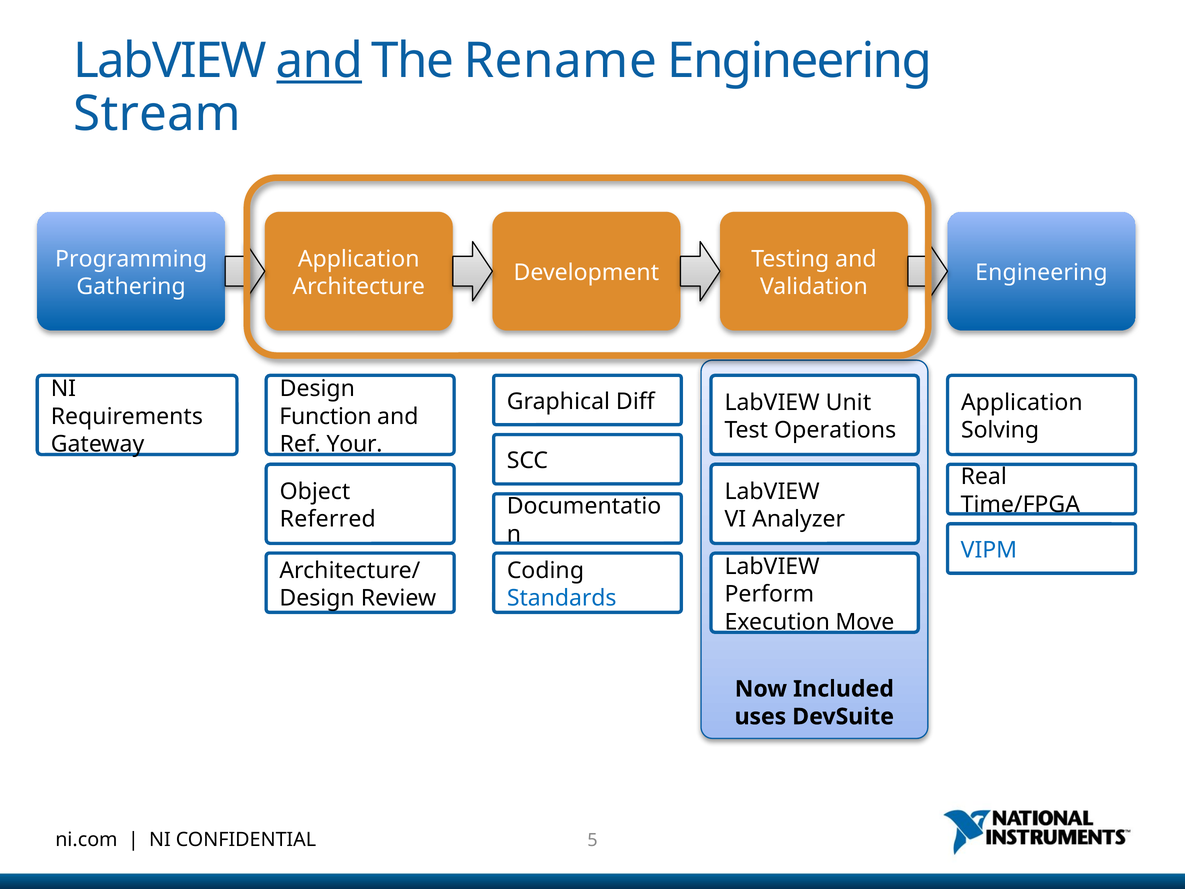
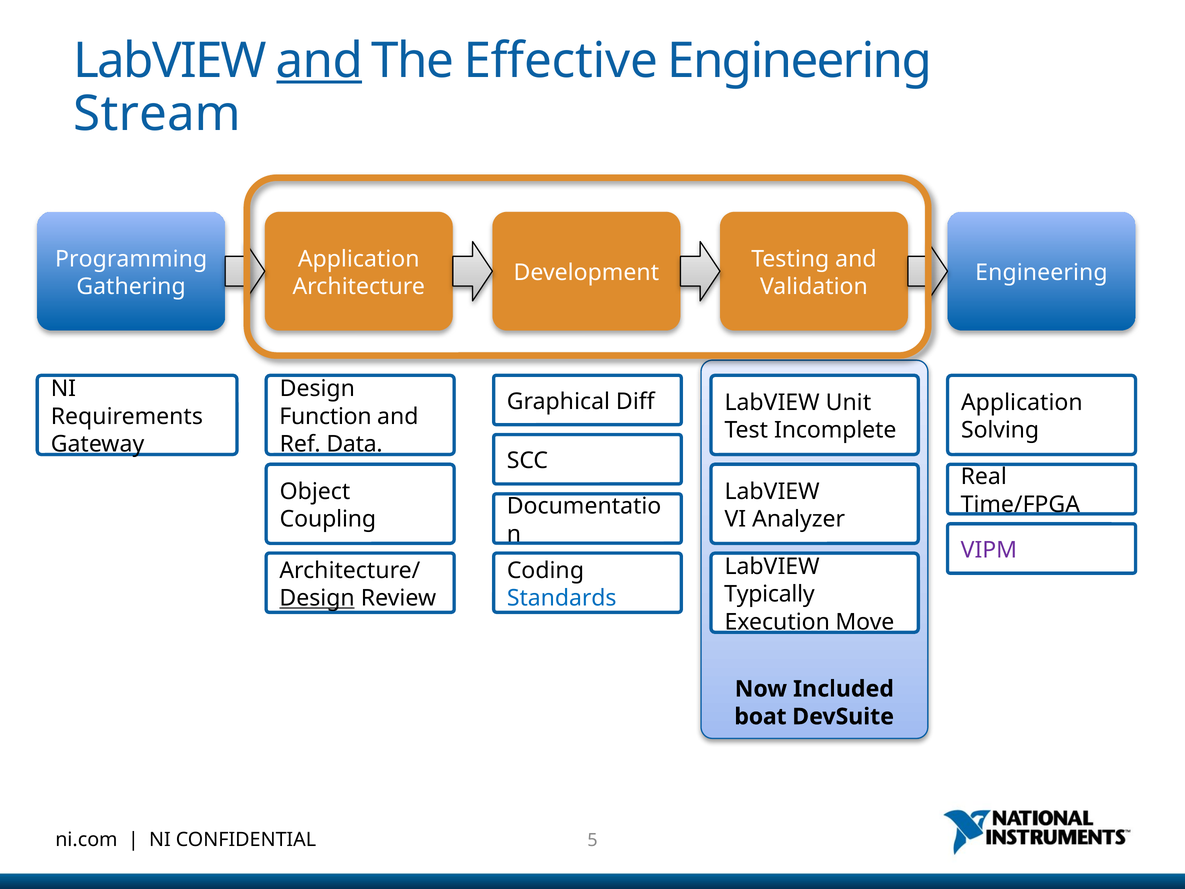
Rename: Rename -> Effective (561, 61)
Operations: Operations -> Incomplete (835, 430)
Your: Your -> Data (355, 444)
Referred: Referred -> Coupling (328, 519)
VIPM colour: blue -> purple (989, 550)
Perform: Perform -> Typically (769, 594)
Design underline: none -> present (317, 598)
uses: uses -> boat (760, 716)
